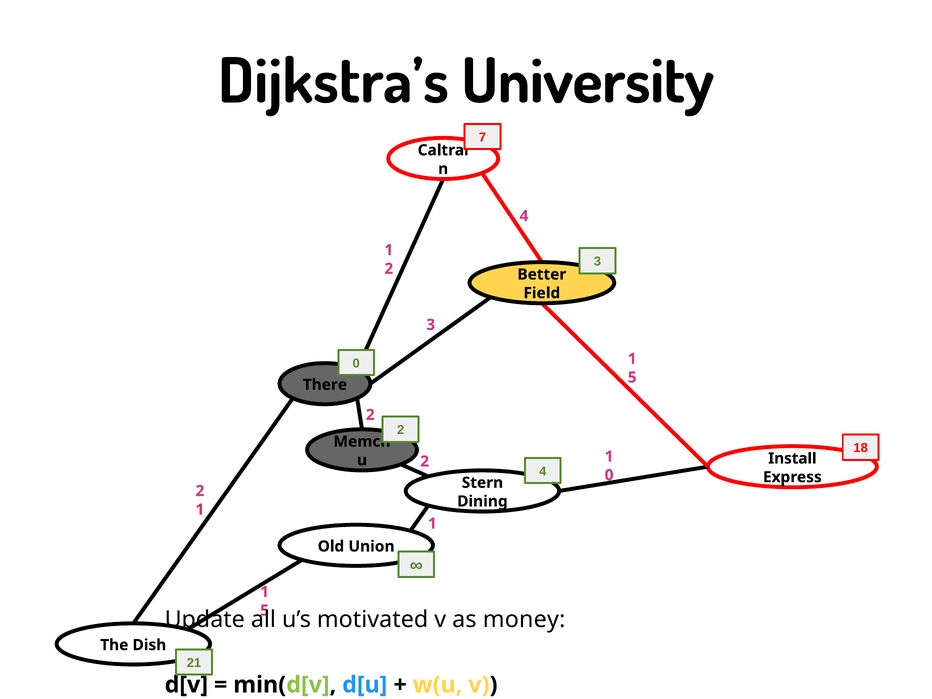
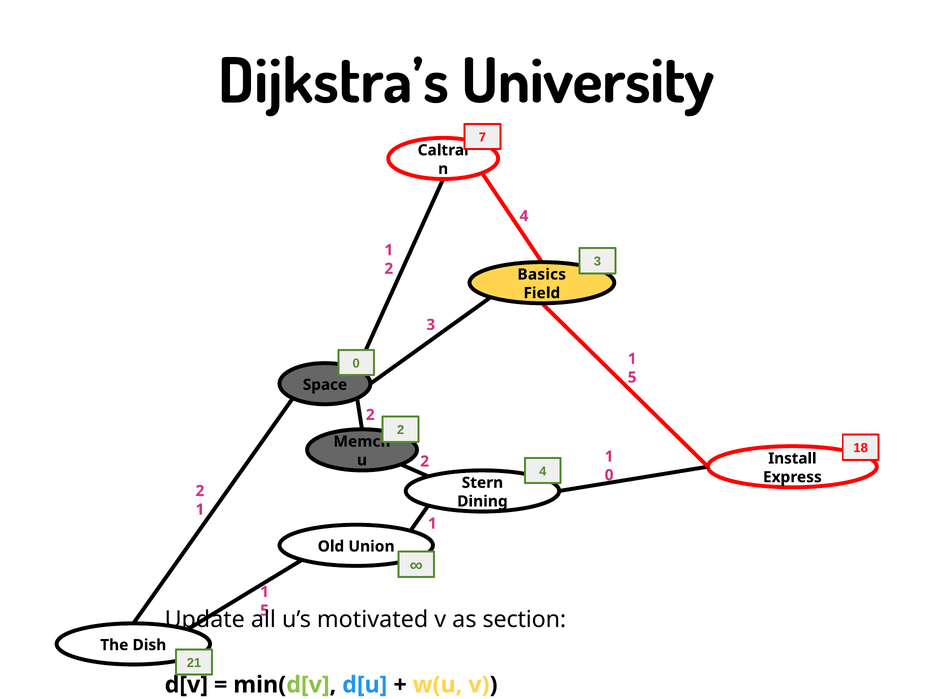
Better: Better -> Basics (542, 274)
There: There -> Space (325, 385)
money: money -> section (524, 620)
